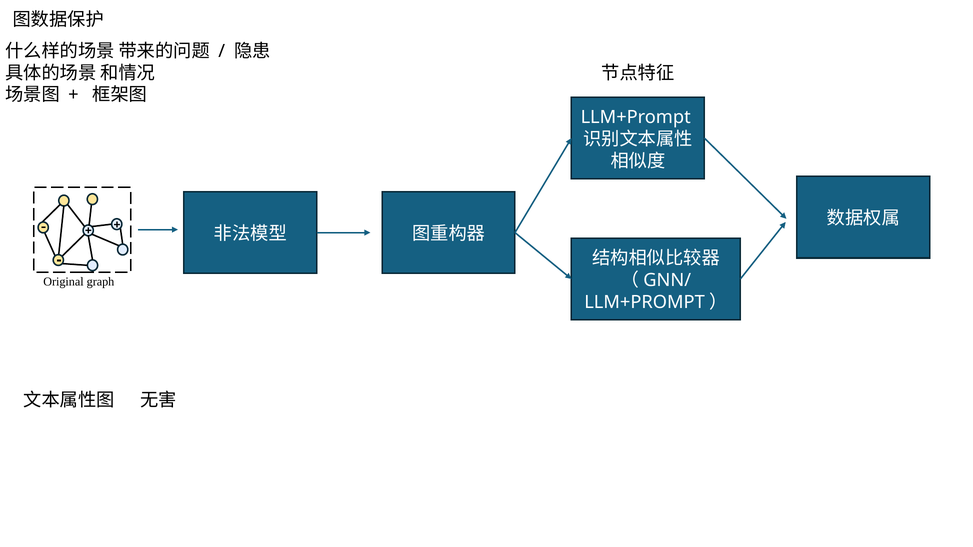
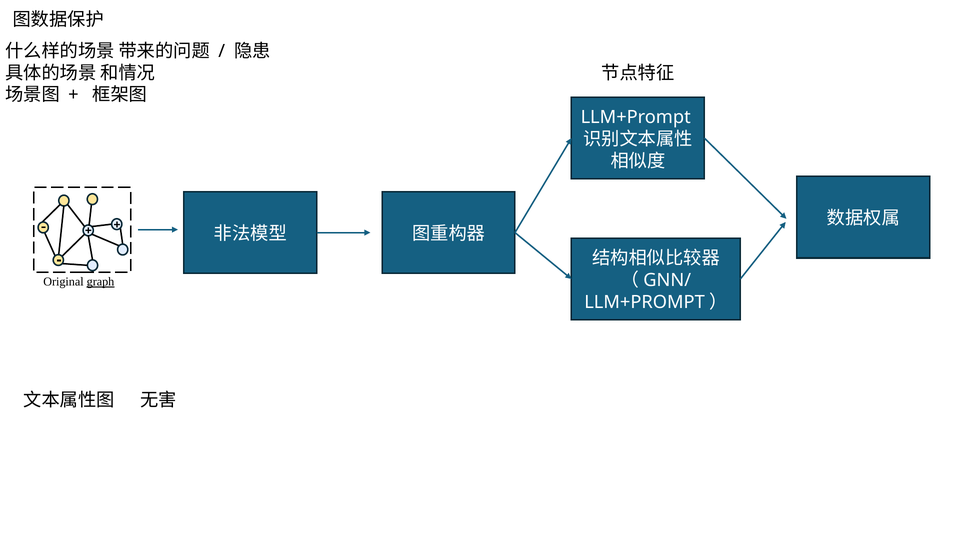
graph underline: none -> present (101, 282)
